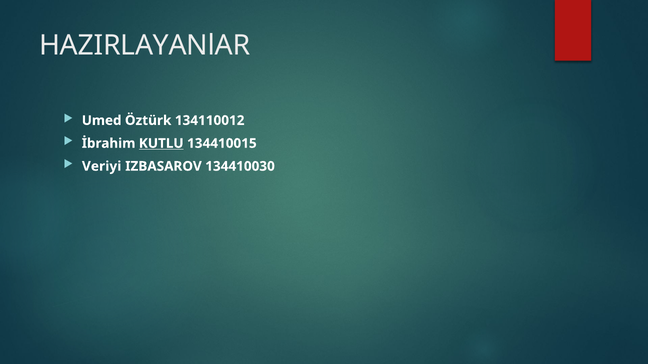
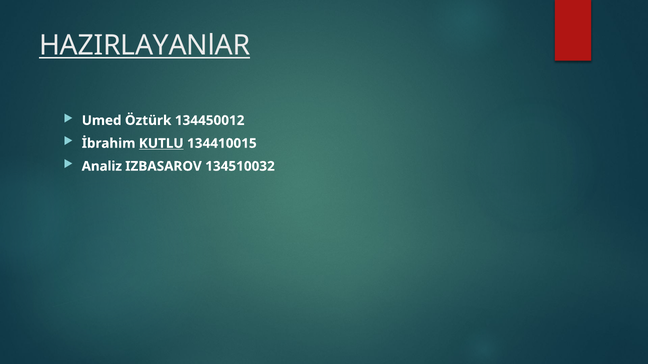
HAZIRLAYANlAR underline: none -> present (145, 45)
134110012: 134110012 -> 134450012 (210, 121)
Veriyi: Veriyi -> Analiz (102, 167)
134410030: 134410030 -> 134510032 (240, 167)
